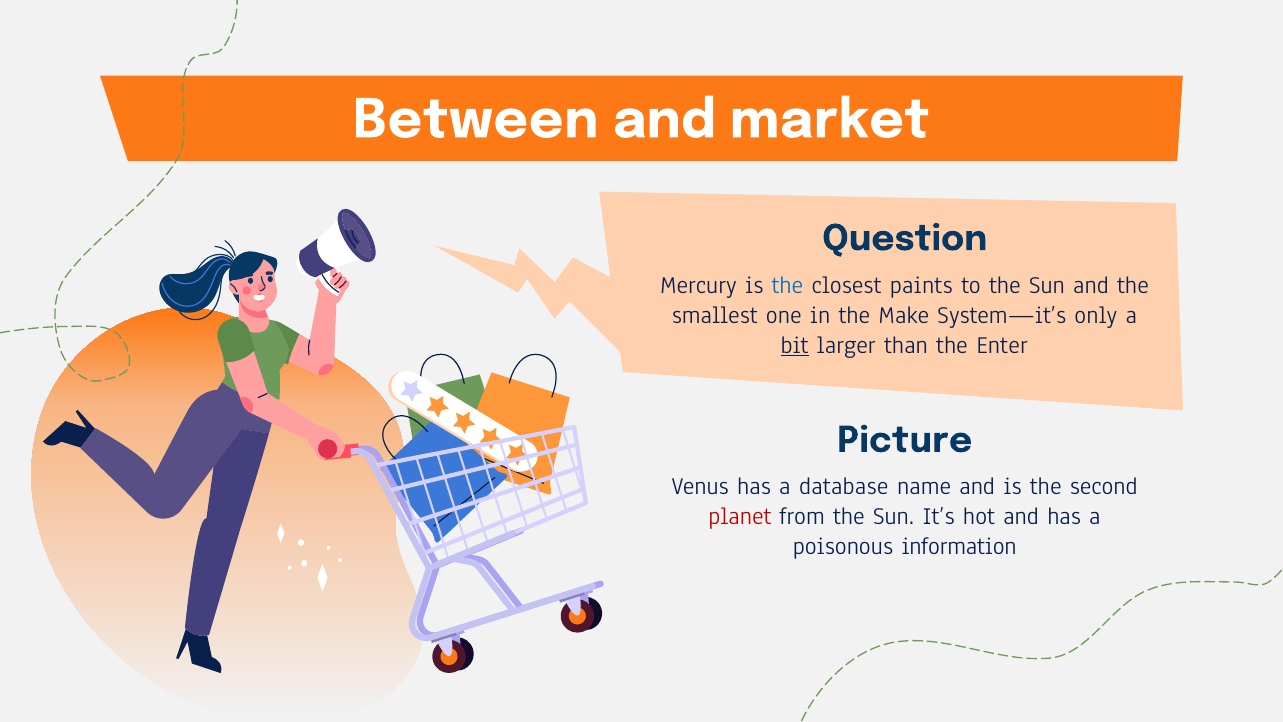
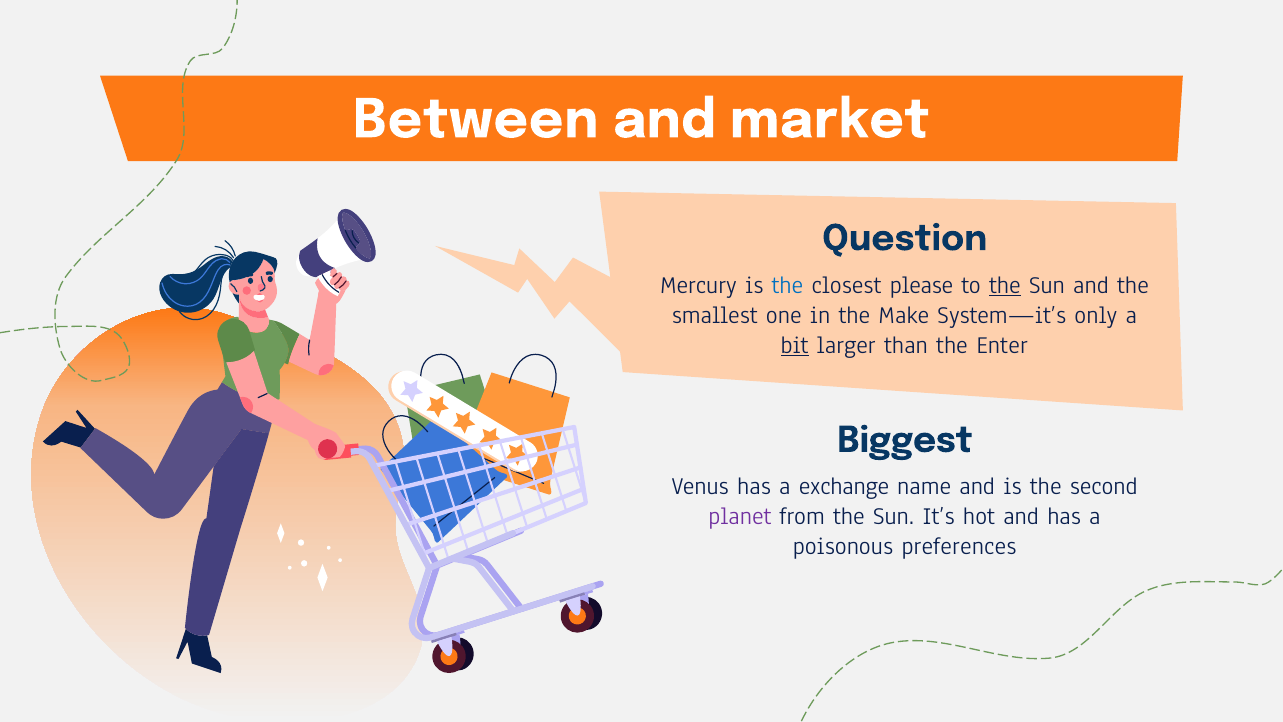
paints: paints -> please (921, 285)
the underline: none -> present (1005, 285)
Picture: Picture -> Biggest (905, 440)
database: database -> exchange (844, 486)
planet colour: red -> purple (740, 516)
information: information -> preferences (959, 546)
